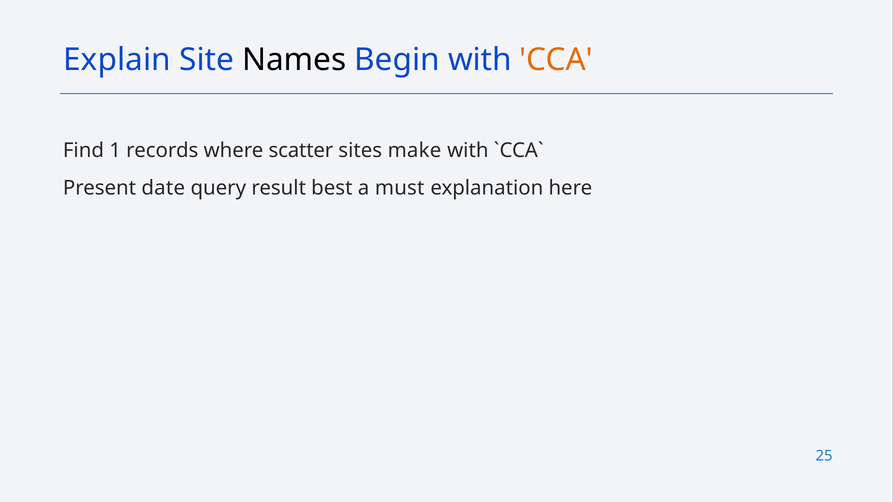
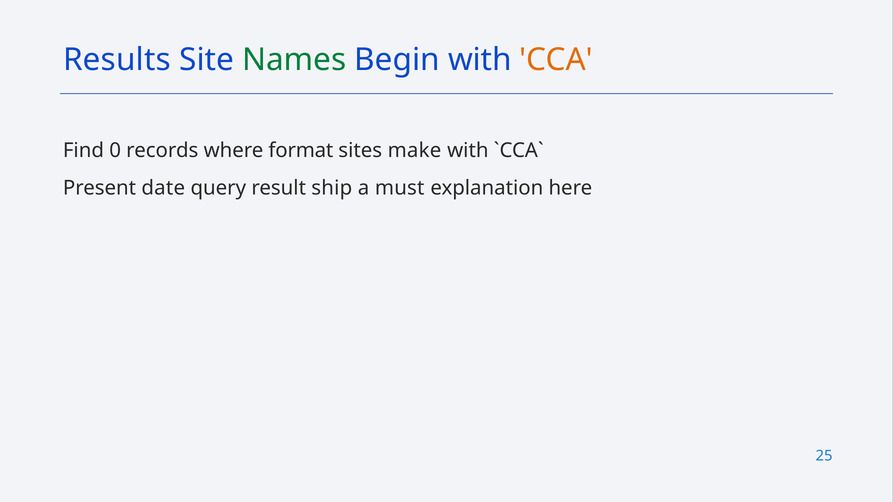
Explain: Explain -> Results (117, 60)
Names colour: black -> green (294, 60)
1: 1 -> 0 (115, 151)
scatter: scatter -> format (301, 151)
best: best -> ship (332, 188)
